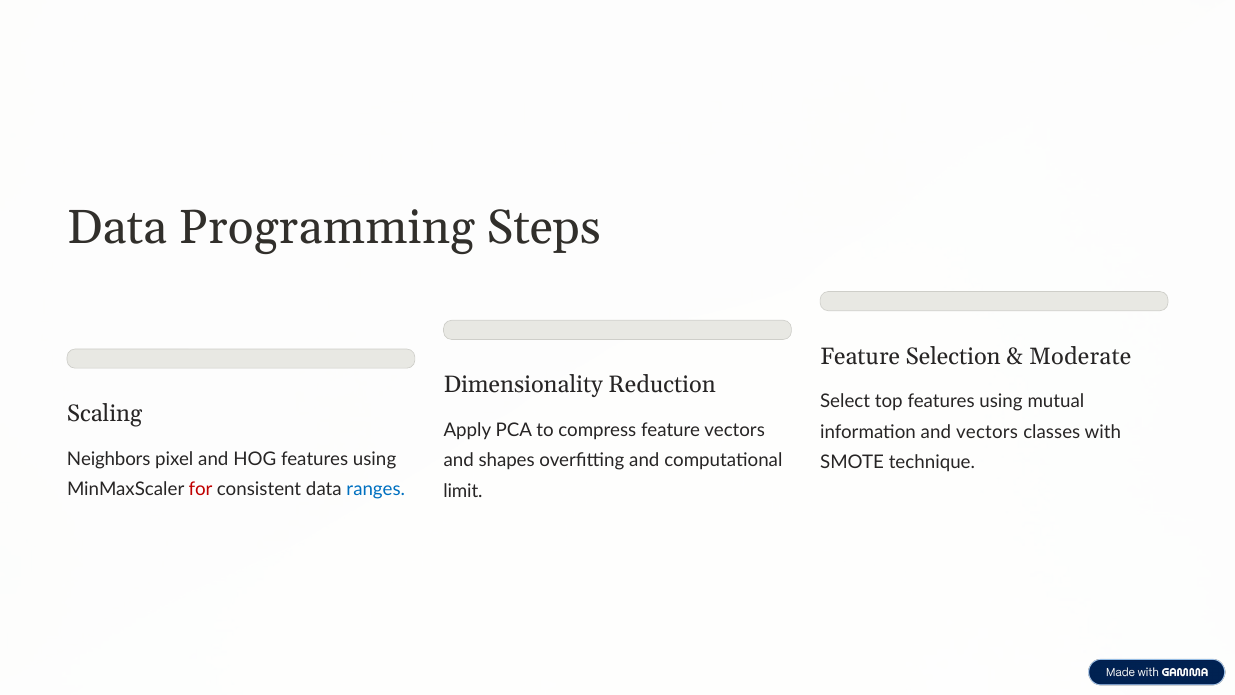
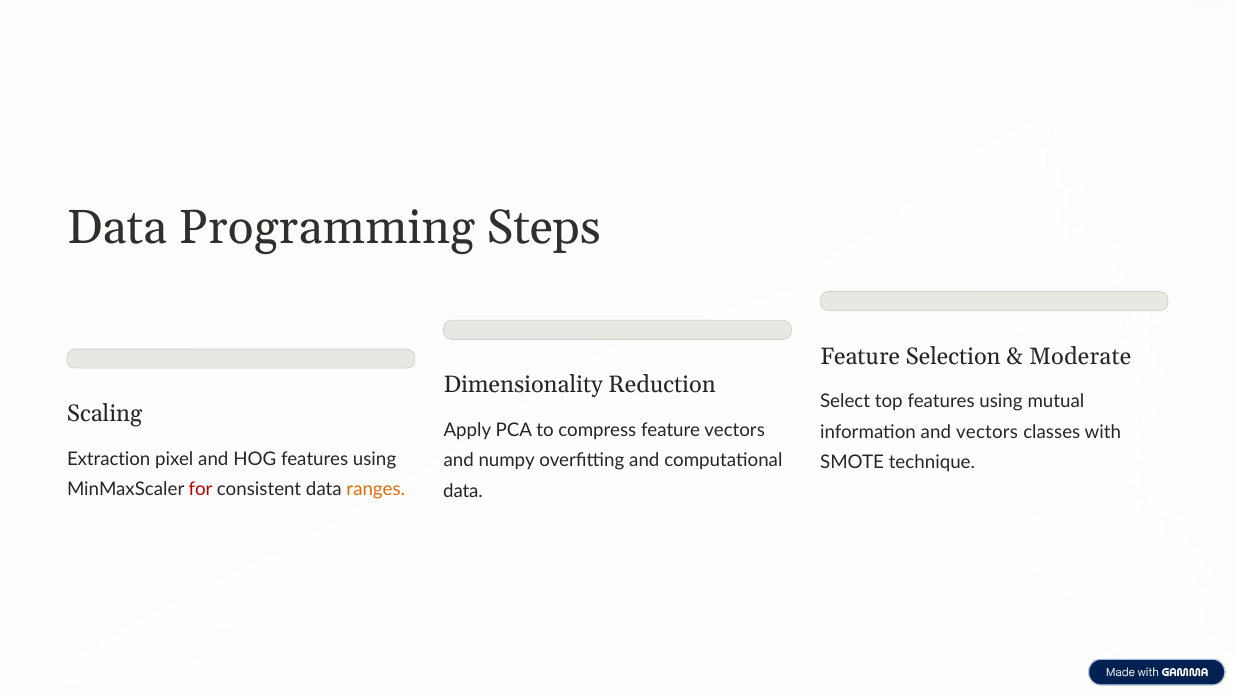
Neighbors: Neighbors -> Extraction (109, 459)
shapes: shapes -> numpy (507, 461)
ranges colour: blue -> orange (376, 489)
limit: limit -> data (463, 491)
